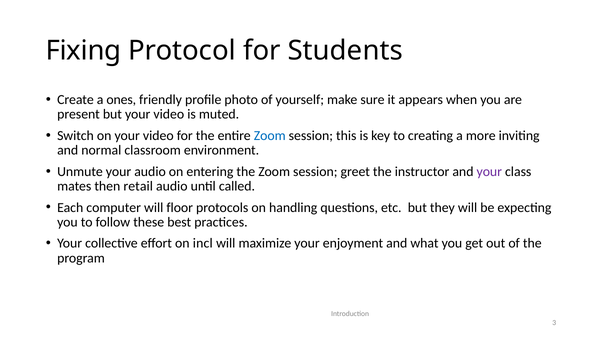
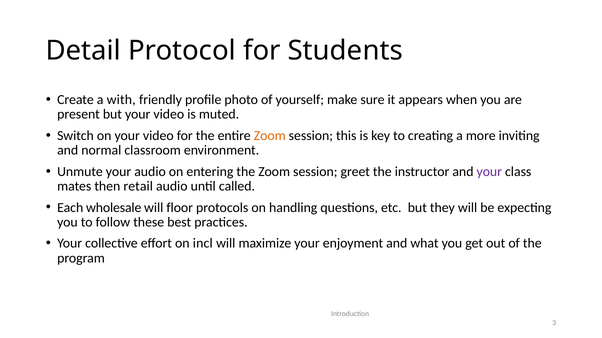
Fixing: Fixing -> Detail (83, 51)
ones: ones -> with (121, 100)
Zoom colour: blue -> orange (270, 136)
computer: computer -> wholesale (114, 208)
